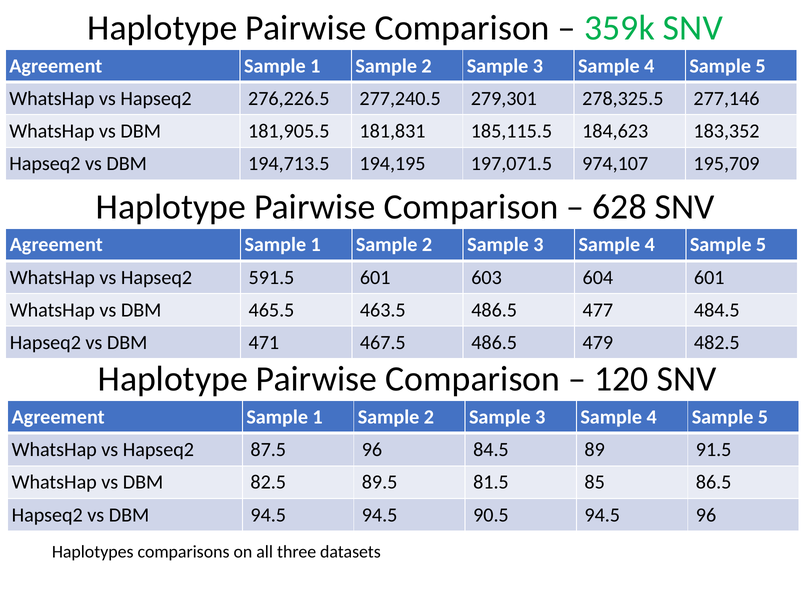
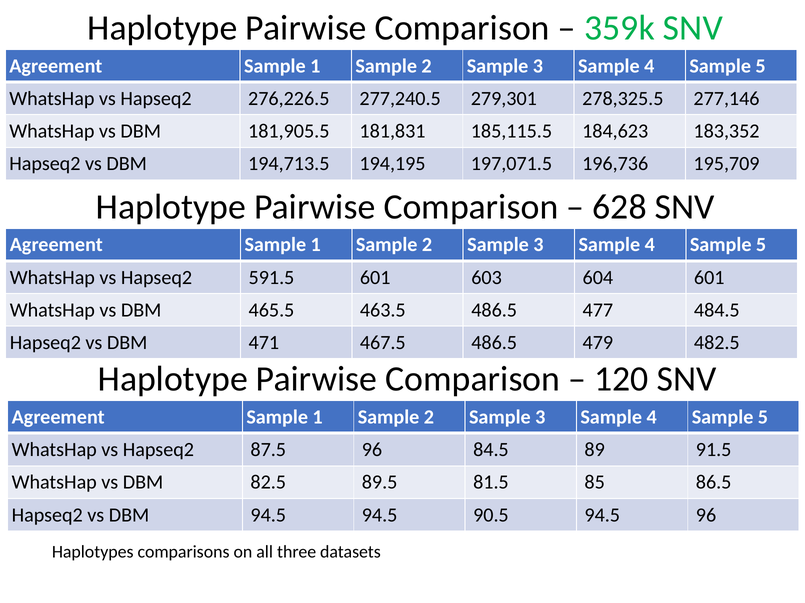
974,107: 974,107 -> 196,736 (615, 164)
